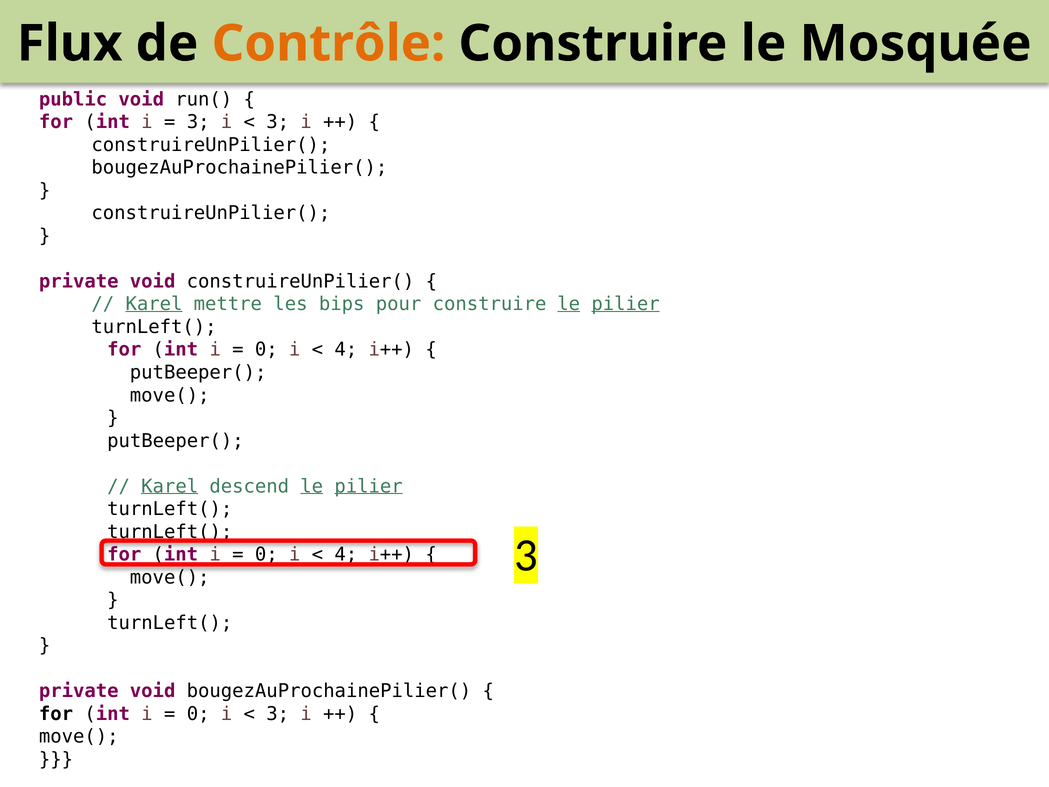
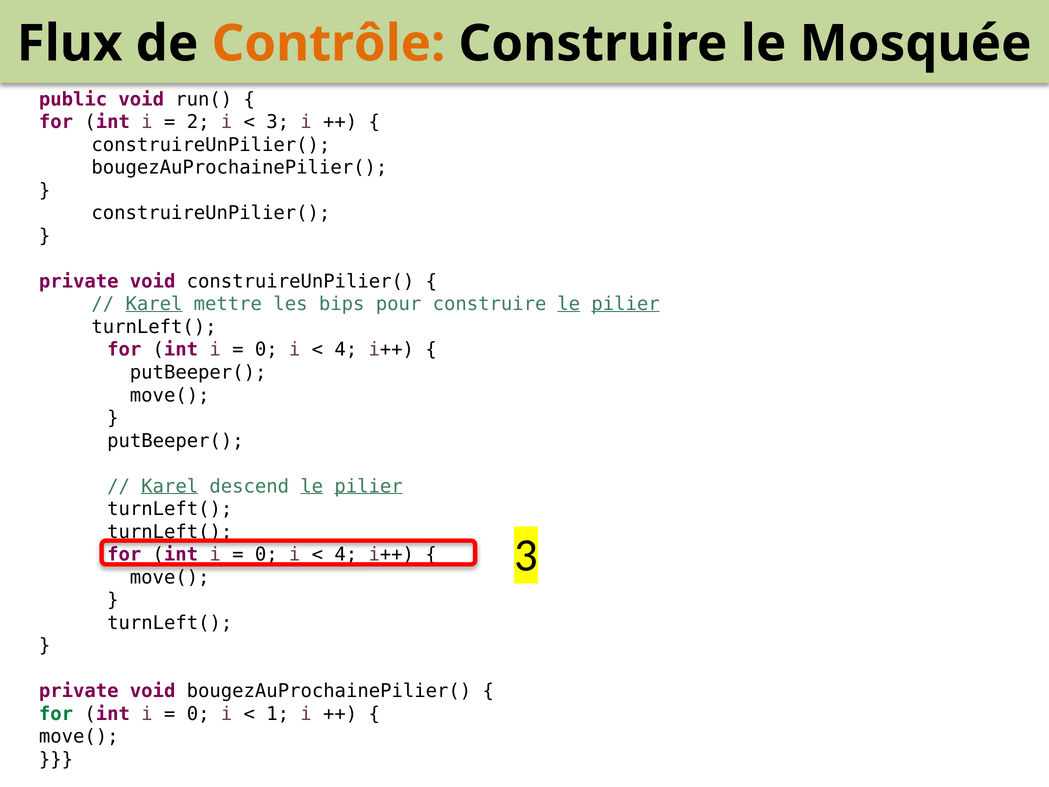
3: 3 -> 2 (198, 122)
for colour: black -> green (56, 714)
3: 3 -> 1 (278, 714)
